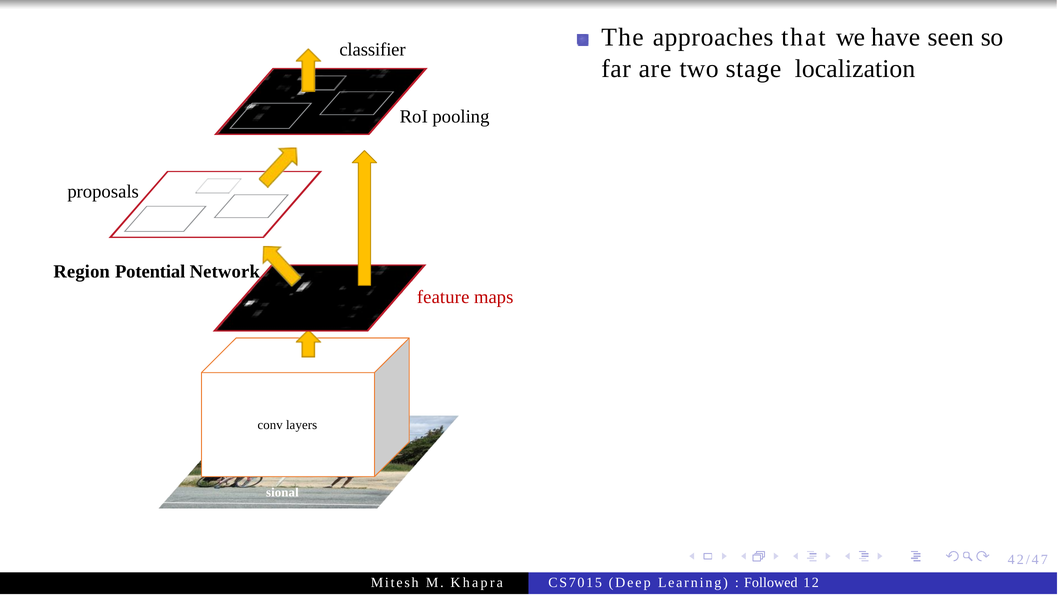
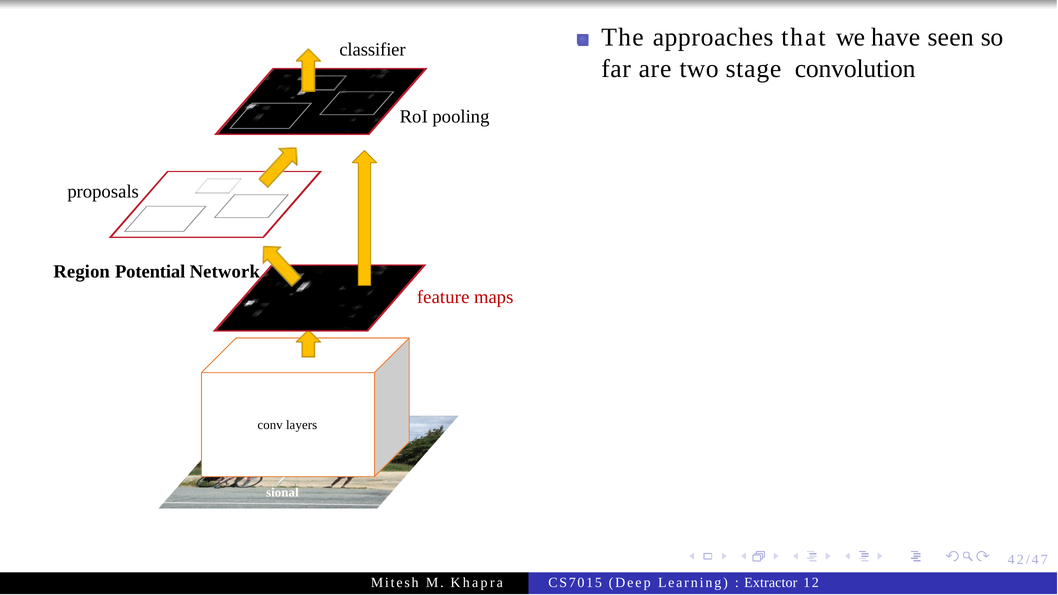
localization: localization -> convolution (855, 69)
Followed: Followed -> Extractor (771, 583)
